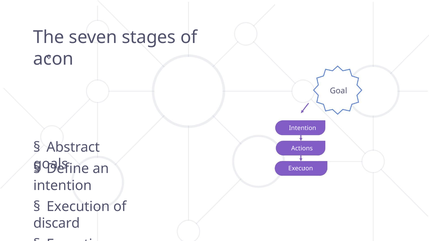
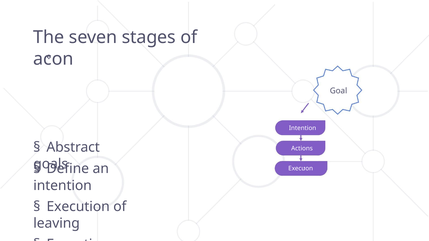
discard: discard -> leaving (57, 224)
